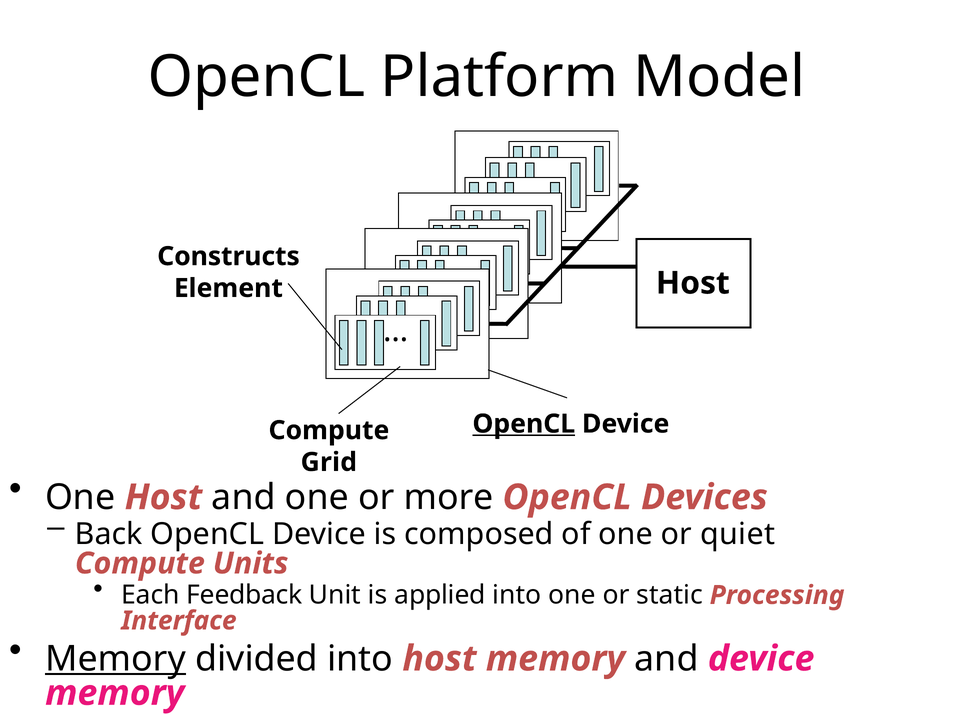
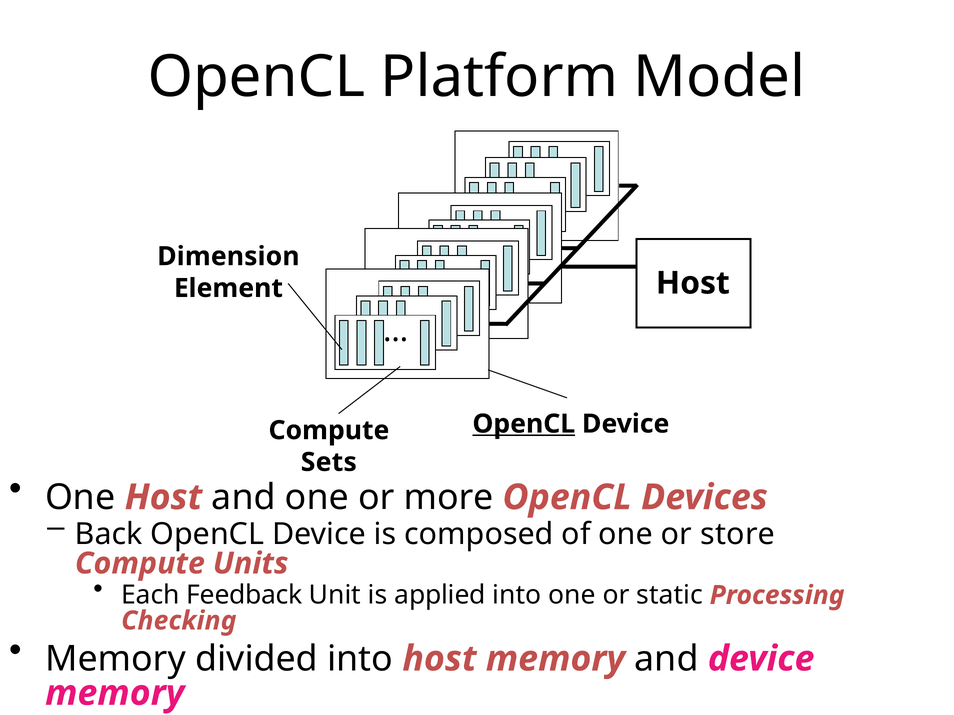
Constructs: Constructs -> Dimension (228, 257)
Grid: Grid -> Sets (329, 463)
quiet: quiet -> store (738, 535)
Interface: Interface -> Checking (179, 621)
Memory underline: present -> none (116, 659)
